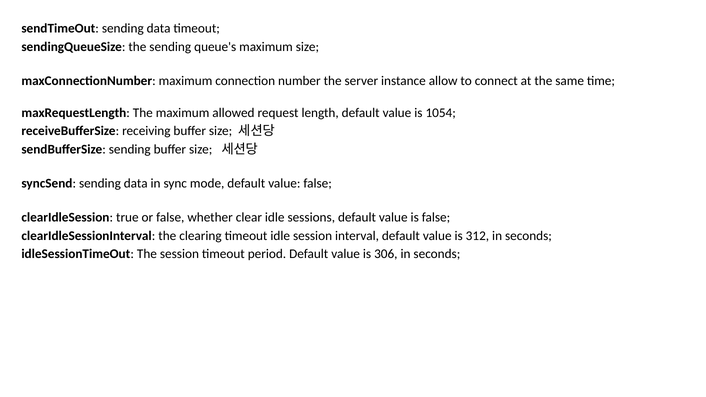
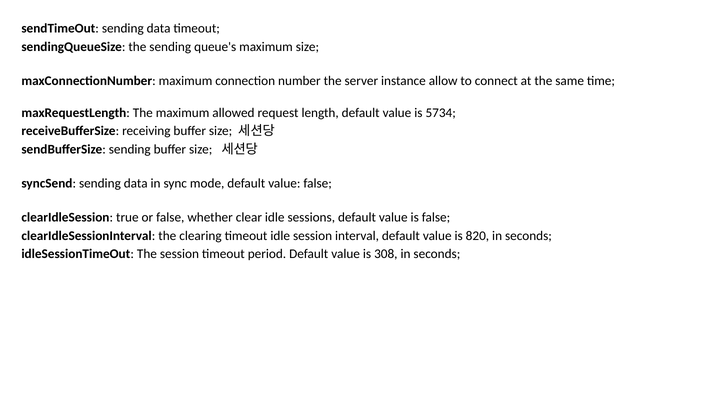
1054: 1054 -> 5734 (441, 113)
312: 312 -> 820 (477, 236)
306: 306 -> 308 (386, 254)
